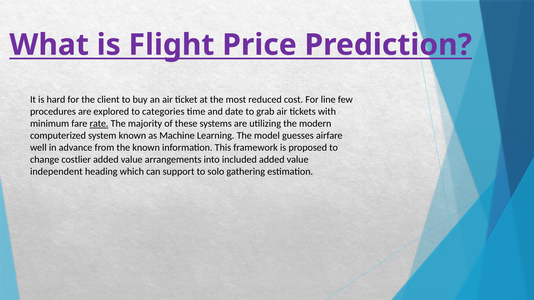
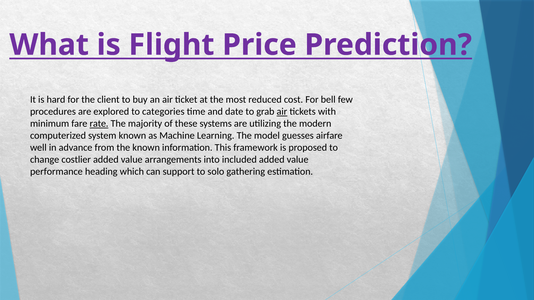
line: line -> bell (328, 100)
air underline: none -> present (282, 112)
independent: independent -> performance (56, 172)
